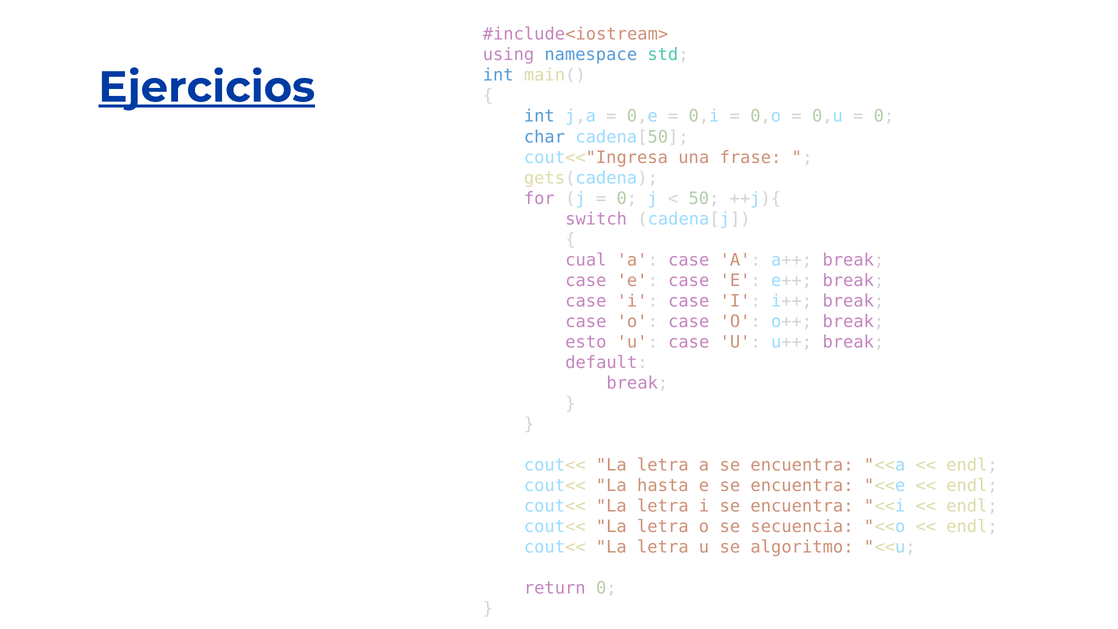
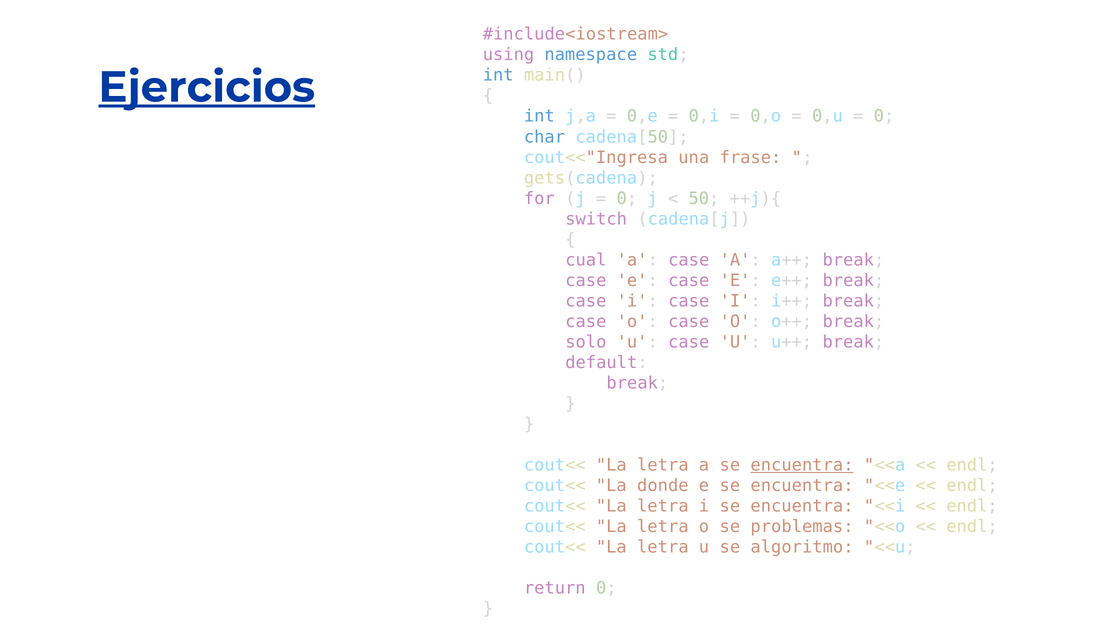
esto: esto -> solo (586, 342)
encuentra underline: none -> present (802, 465)
hasta: hasta -> donde (663, 486)
secuencia: secuencia -> problemas (802, 527)
